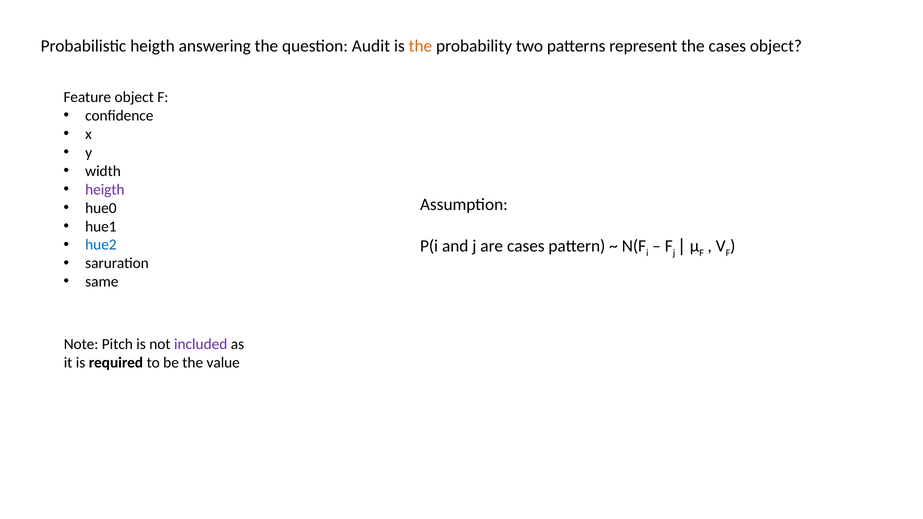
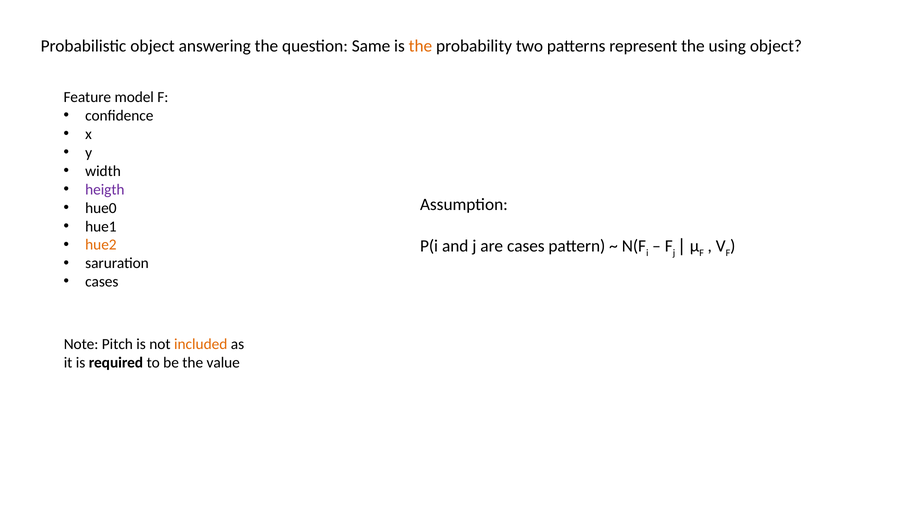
Probabilistic heigth: heigth -> object (152, 46)
Audit: Audit -> Same (371, 46)
the cases: cases -> using (727, 46)
Feature object: object -> model (134, 97)
hue2 colour: blue -> orange (101, 245)
same: same -> cases (102, 282)
included colour: purple -> orange (201, 344)
